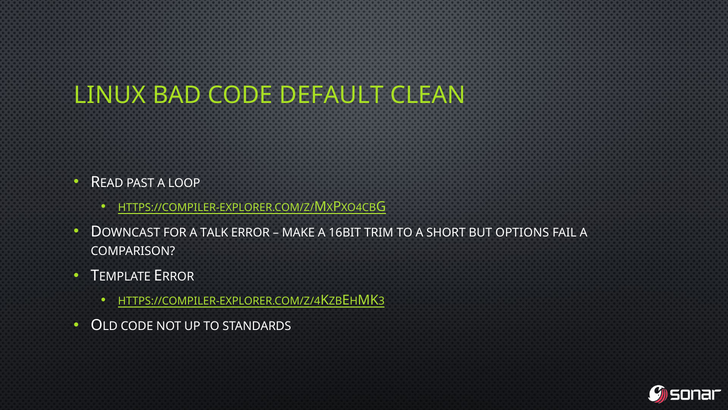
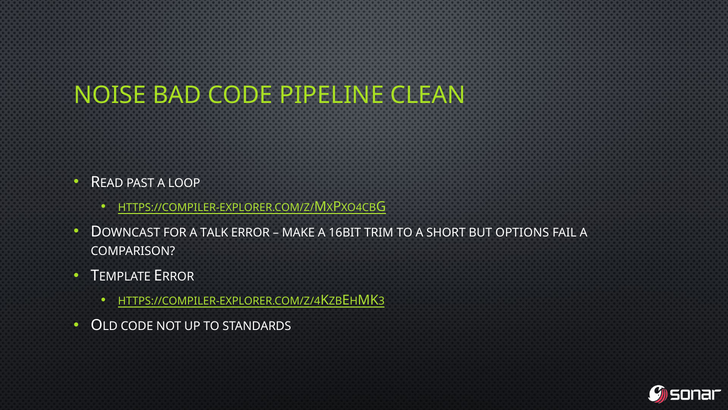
LINUX: LINUX -> NOISE (110, 95)
DEFAULT: DEFAULT -> PIPELINE (332, 95)
